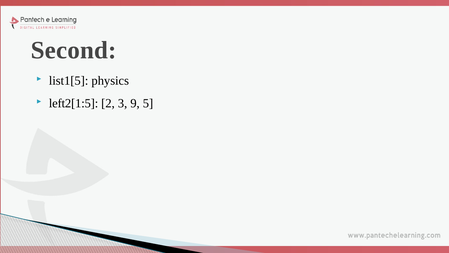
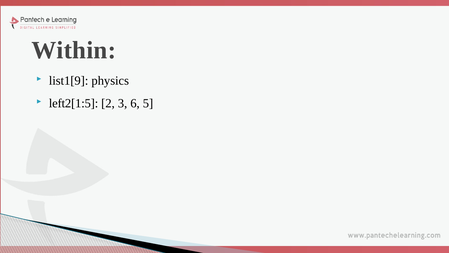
Second: Second -> Within (74, 50)
list1[5: list1[5 -> list1[9 (69, 81)
9: 9 -> 6 (135, 103)
